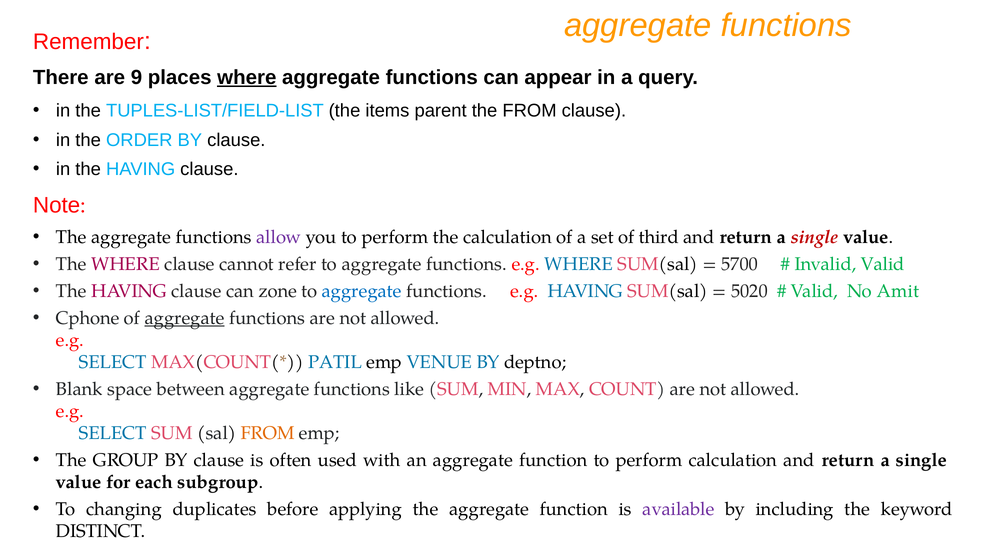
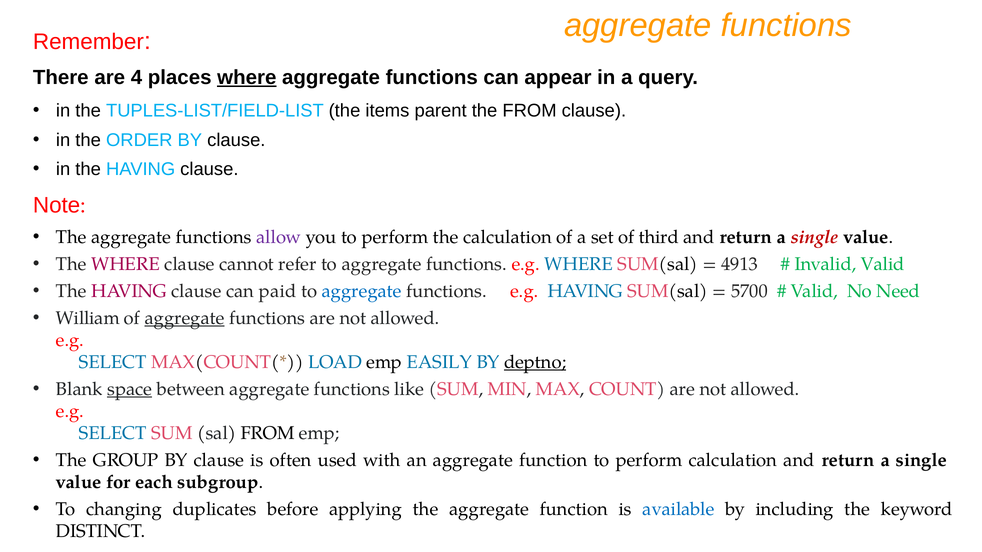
9: 9 -> 4 (136, 78)
5700: 5700 -> 4913 (740, 264)
zone: zone -> paid (278, 291)
5020: 5020 -> 5700 (749, 291)
Amit: Amit -> Need (898, 291)
Cphone: Cphone -> William (88, 318)
PATIL: PATIL -> LOAD (335, 362)
VENUE: VENUE -> EASILY (439, 362)
deptno underline: none -> present (535, 362)
space underline: none -> present (130, 389)
FROM colour: orange -> black (268, 434)
available colour: purple -> blue (678, 510)
